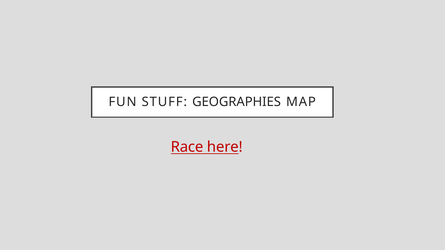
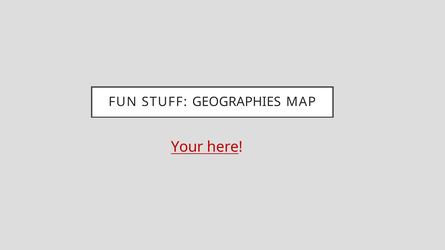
Race: Race -> Your (187, 147)
